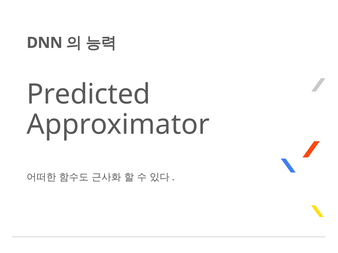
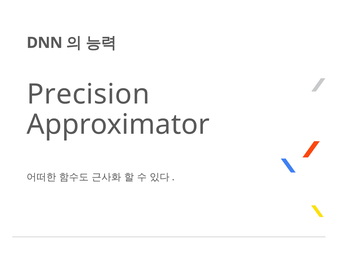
Predicted: Predicted -> Precision (88, 94)
